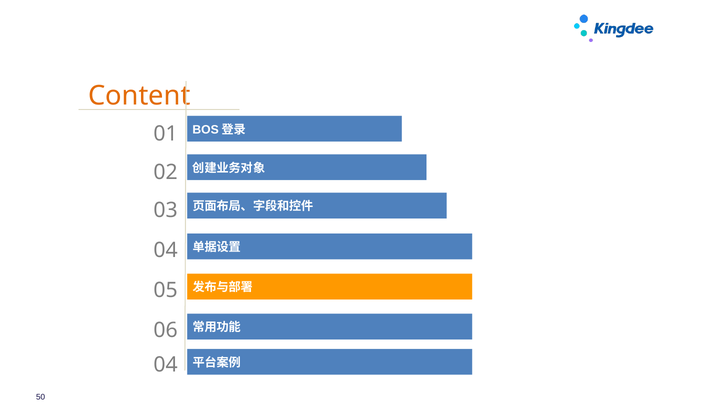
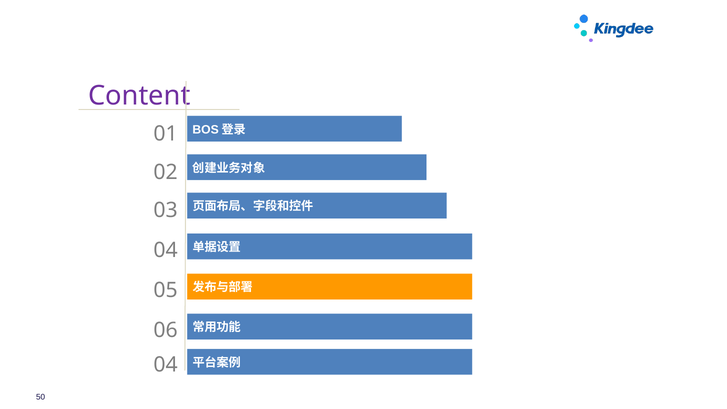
Content colour: orange -> purple (139, 96)
